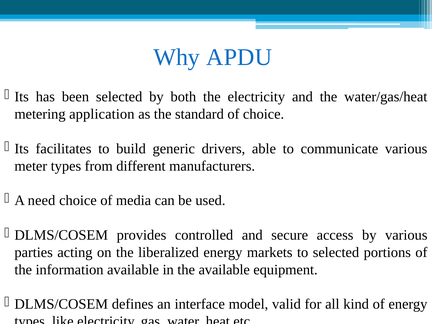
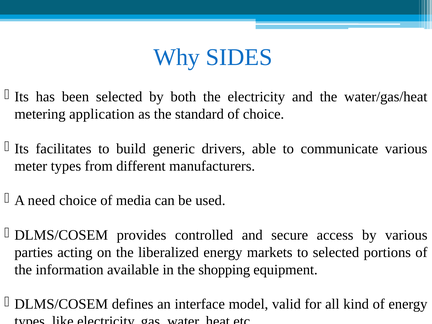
APDU: APDU -> SIDES (239, 57)
the available: available -> shopping (224, 270)
